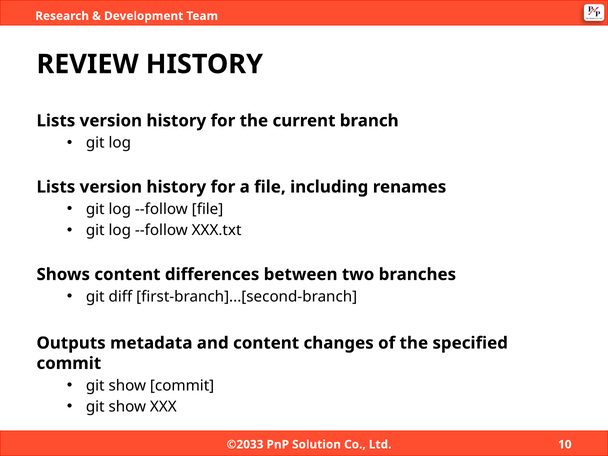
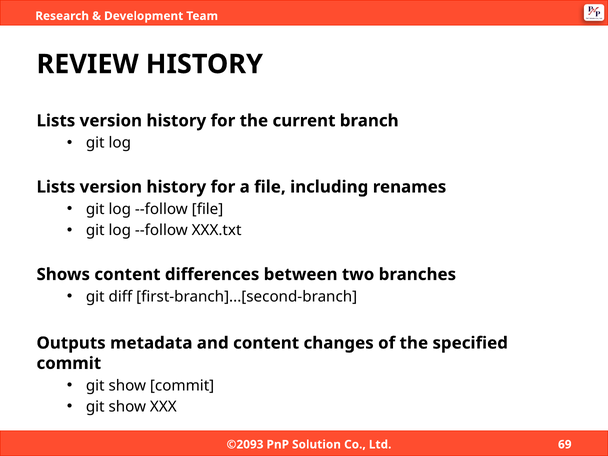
©2033: ©2033 -> ©2093 (245, 444)
10: 10 -> 69 (565, 444)
